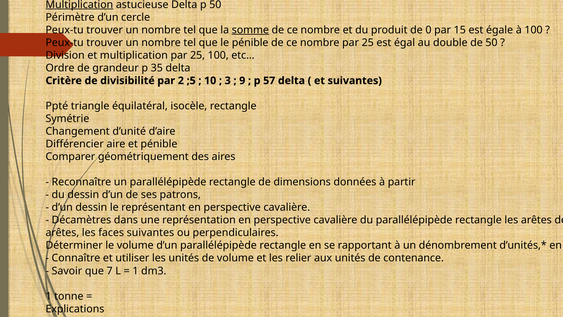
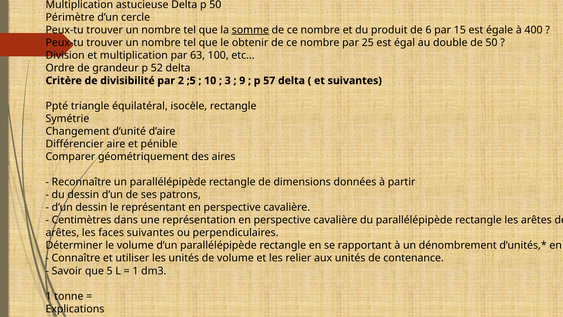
Multiplication underline: present -> none (79, 5)
0: 0 -> 6 (428, 30)
à 100: 100 -> 400 (534, 30)
le pénible: pénible -> obtenir (250, 43)
multiplication par 25: 25 -> 63 (198, 55)
35: 35 -> 52 (157, 68)
Décamètres: Décamètres -> Centimètres (81, 220)
7: 7 -> 5 (110, 271)
